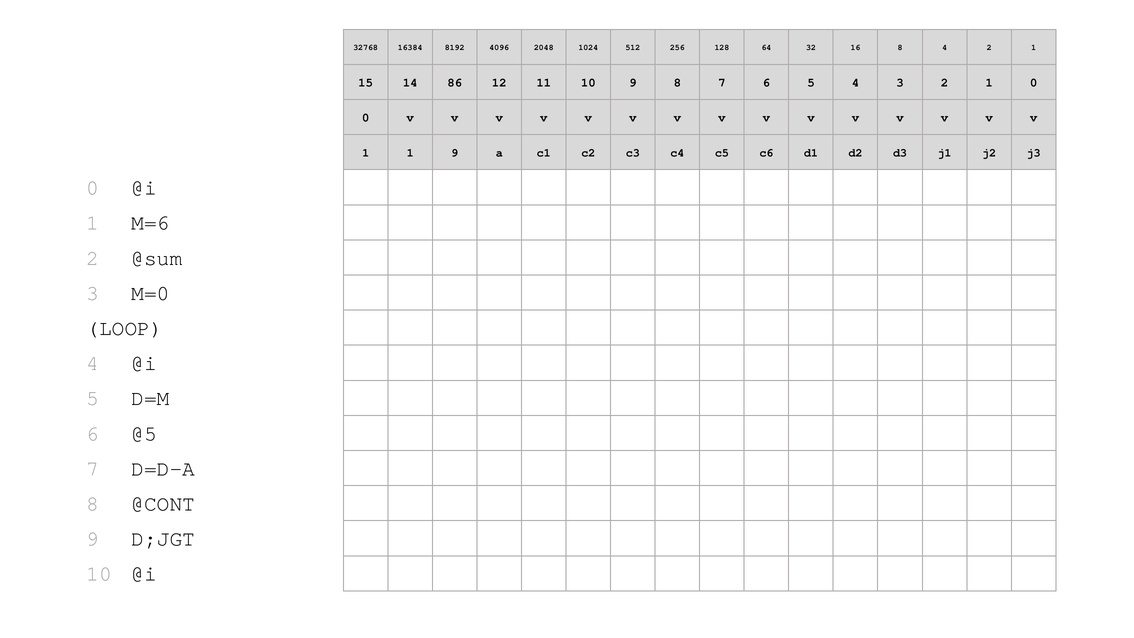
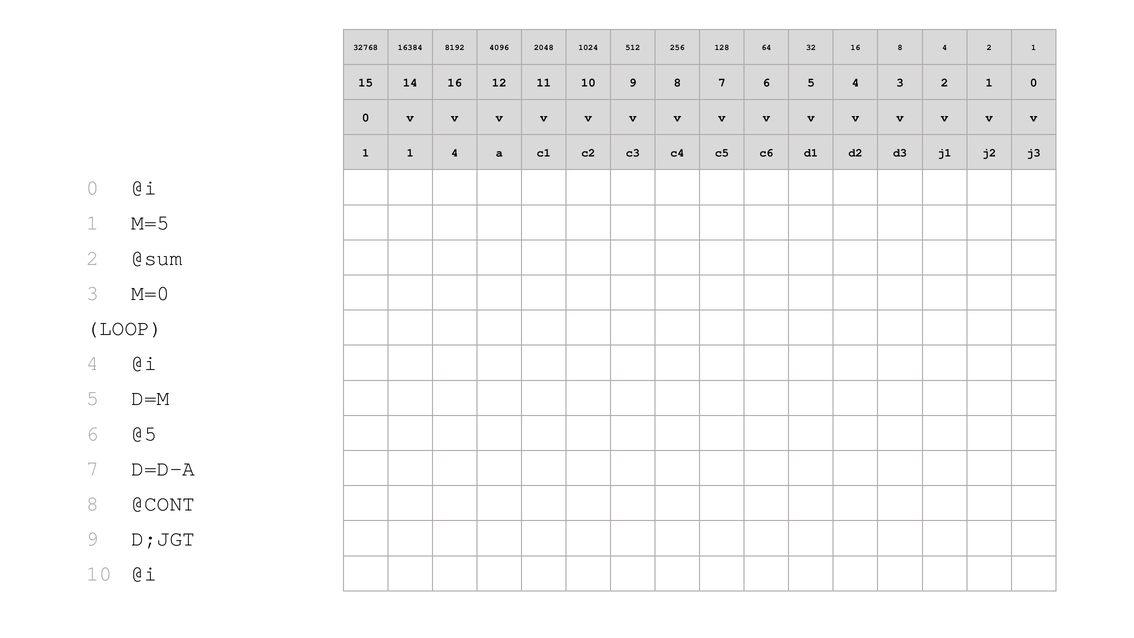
14 86: 86 -> 16 (455, 83)
1 9: 9 -> 4 (455, 153)
M=6: M=6 -> M=5 (150, 223)
